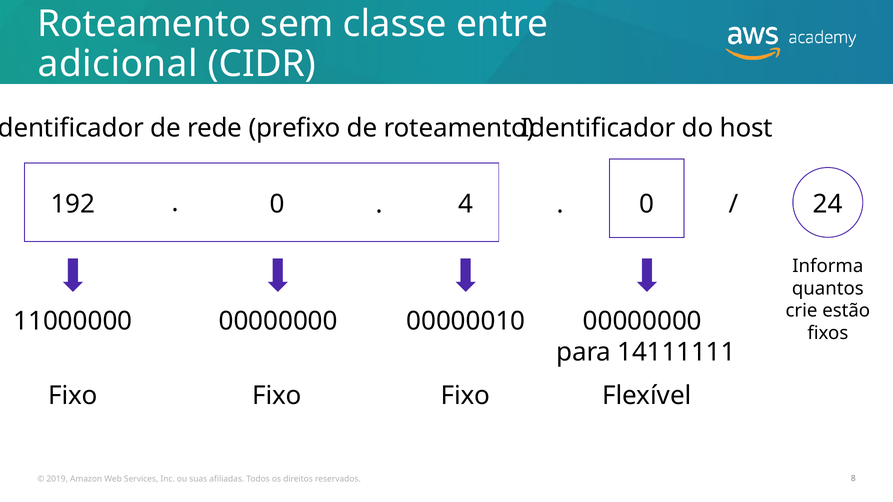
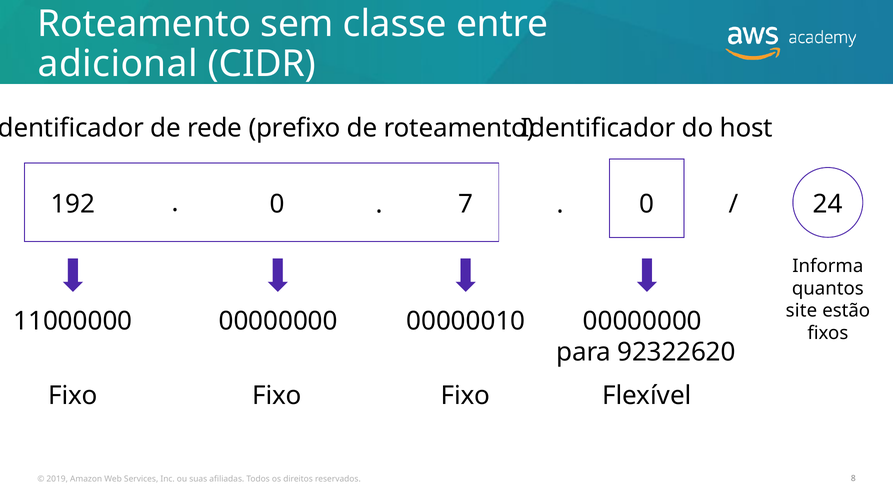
4: 4 -> 7 (466, 204)
crie: crie -> site (801, 311)
14111111: 14111111 -> 92322620 (676, 353)
